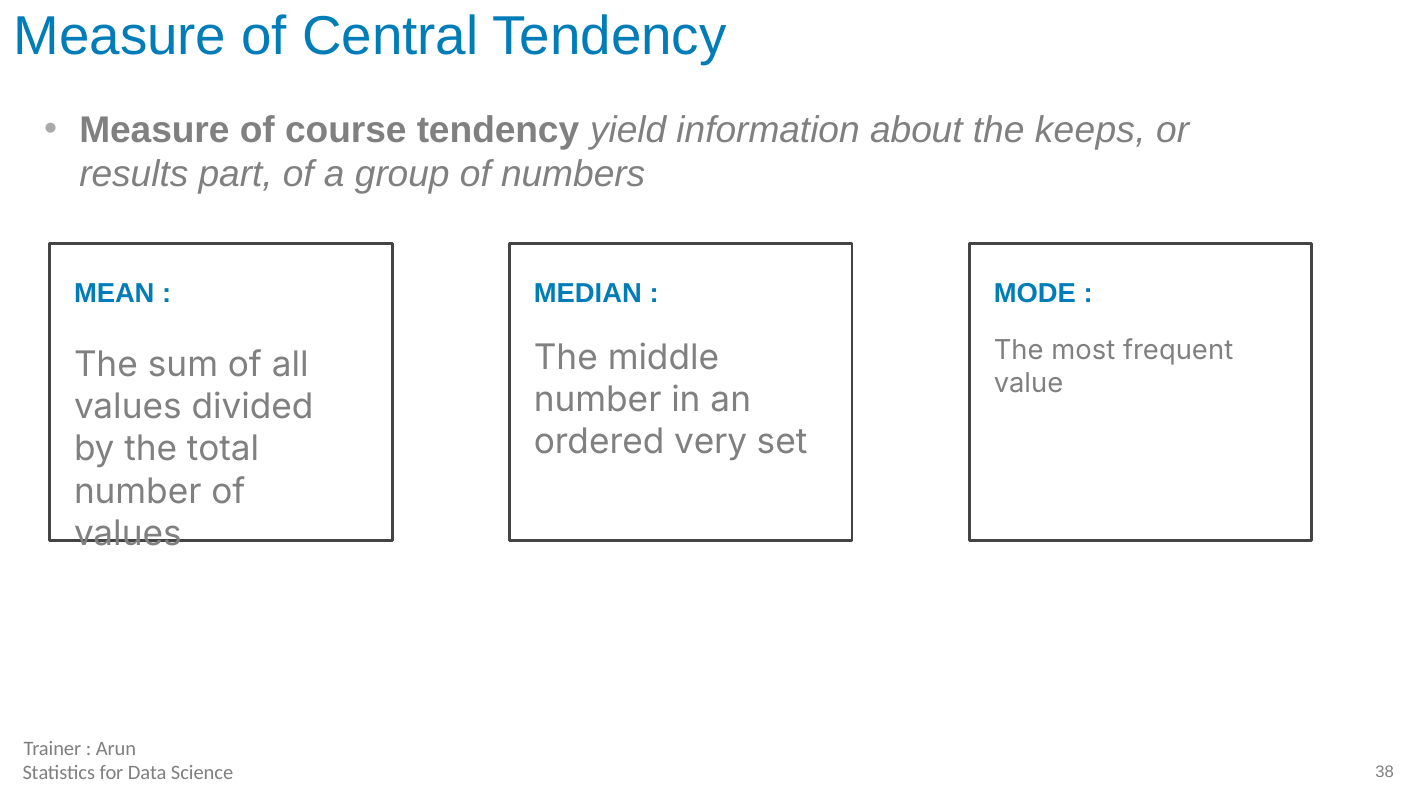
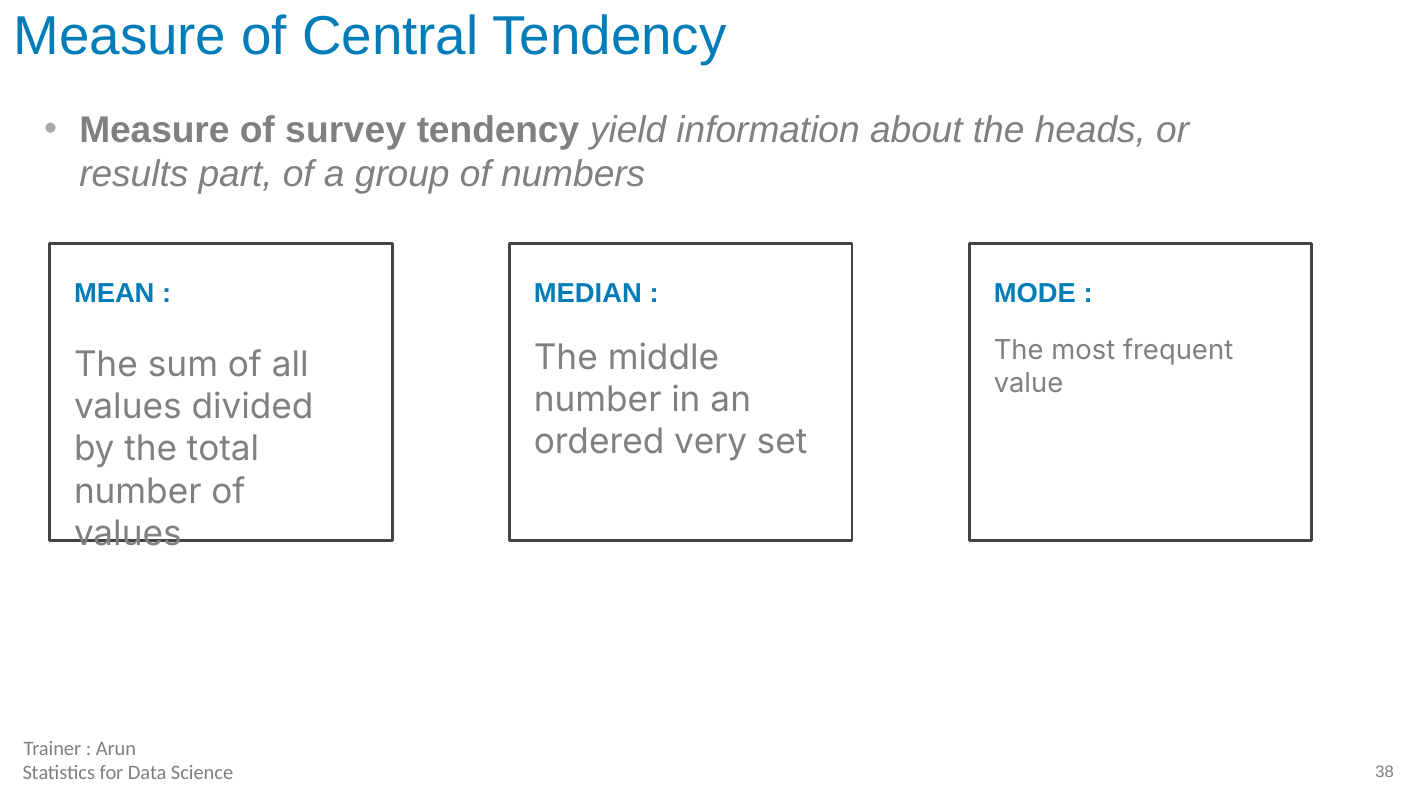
course: course -> survey (346, 130)
keeps: keeps -> heads (1090, 130)
